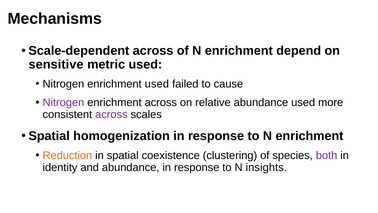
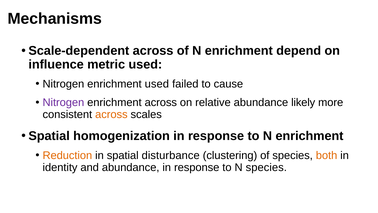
sensitive: sensitive -> influence (56, 64)
abundance used: used -> likely (303, 102)
across colour: purple -> orange (111, 114)
coexistence: coexistence -> disturbance (171, 155)
both colour: purple -> orange (327, 155)
N insights: insights -> species (266, 167)
